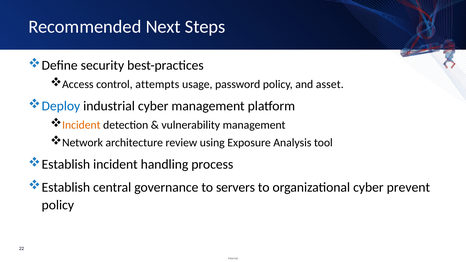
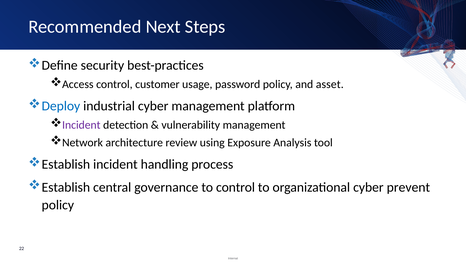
attempts: attempts -> customer (157, 84)
Incident colour: orange -> purple (81, 125)
to servers: servers -> control (236, 187)
